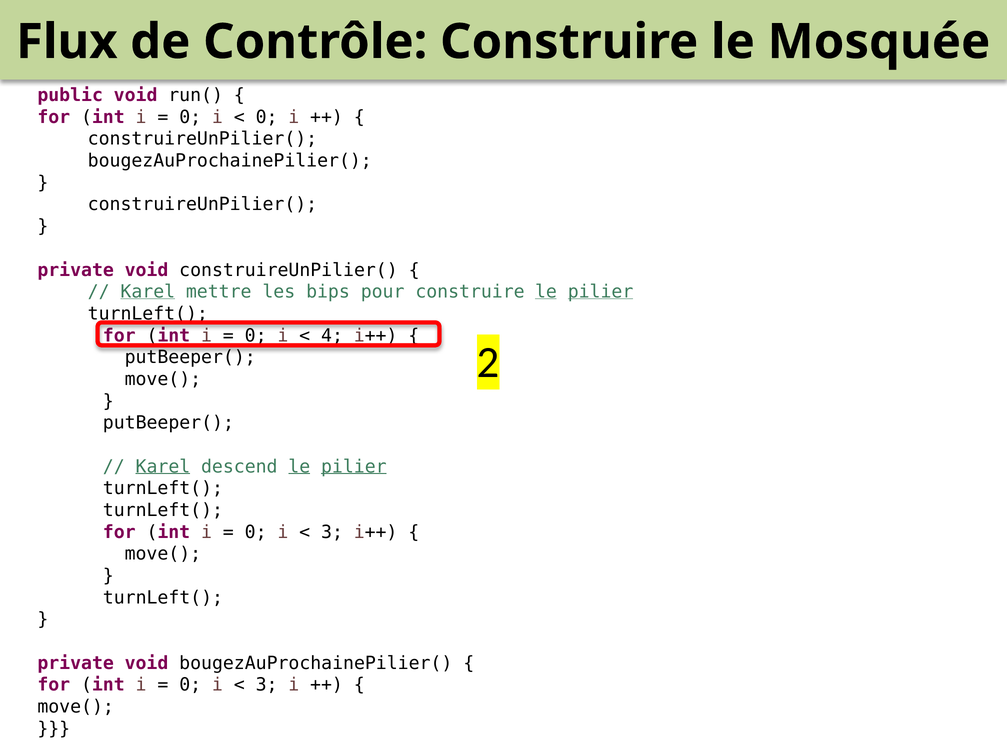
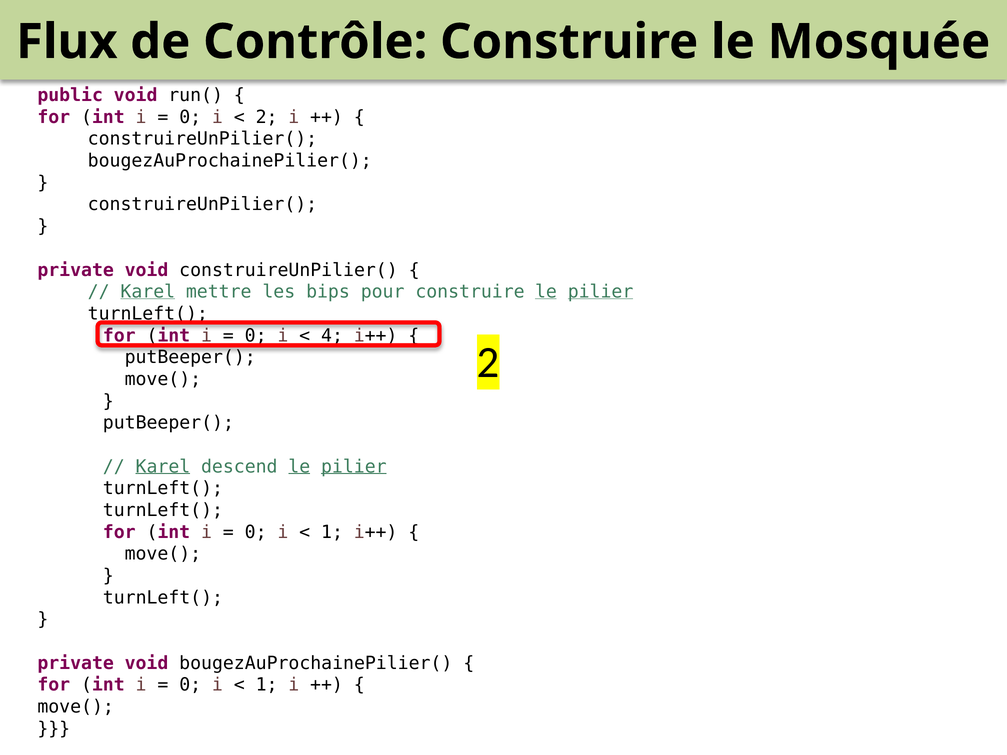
0: 0 -> 2 (267, 117)
3: 3 -> 1 (332, 532)
3: 3 -> 1 (267, 685)
